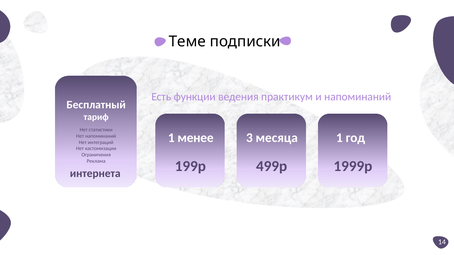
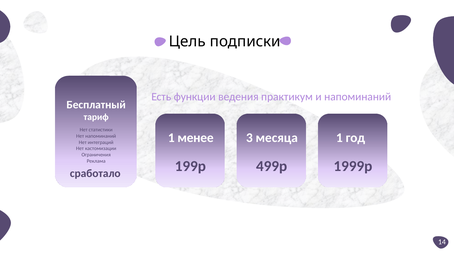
Теме: Теме -> Цель (187, 42)
интернета: интернета -> сработало (95, 174)
